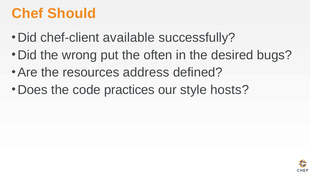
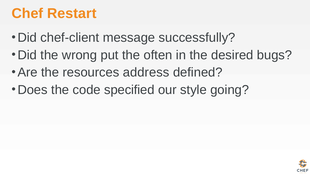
Should: Should -> Restart (72, 13)
available: available -> message (129, 38)
practices: practices -> specified (129, 90)
hosts: hosts -> going (230, 90)
